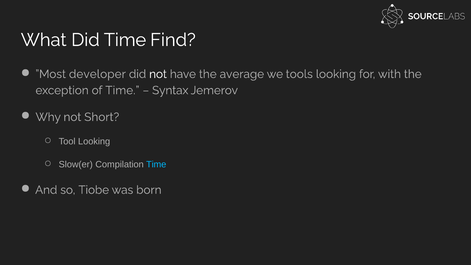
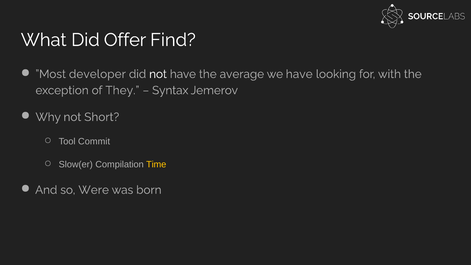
Did Time: Time -> Offer (125, 40)
we tools: tools -> have (299, 74)
of Time: Time -> They (122, 90)
Tool Looking: Looking -> Commit (94, 141)
Time colour: light blue -> yellow (156, 165)
Tiobe: Tiobe -> Were (94, 190)
